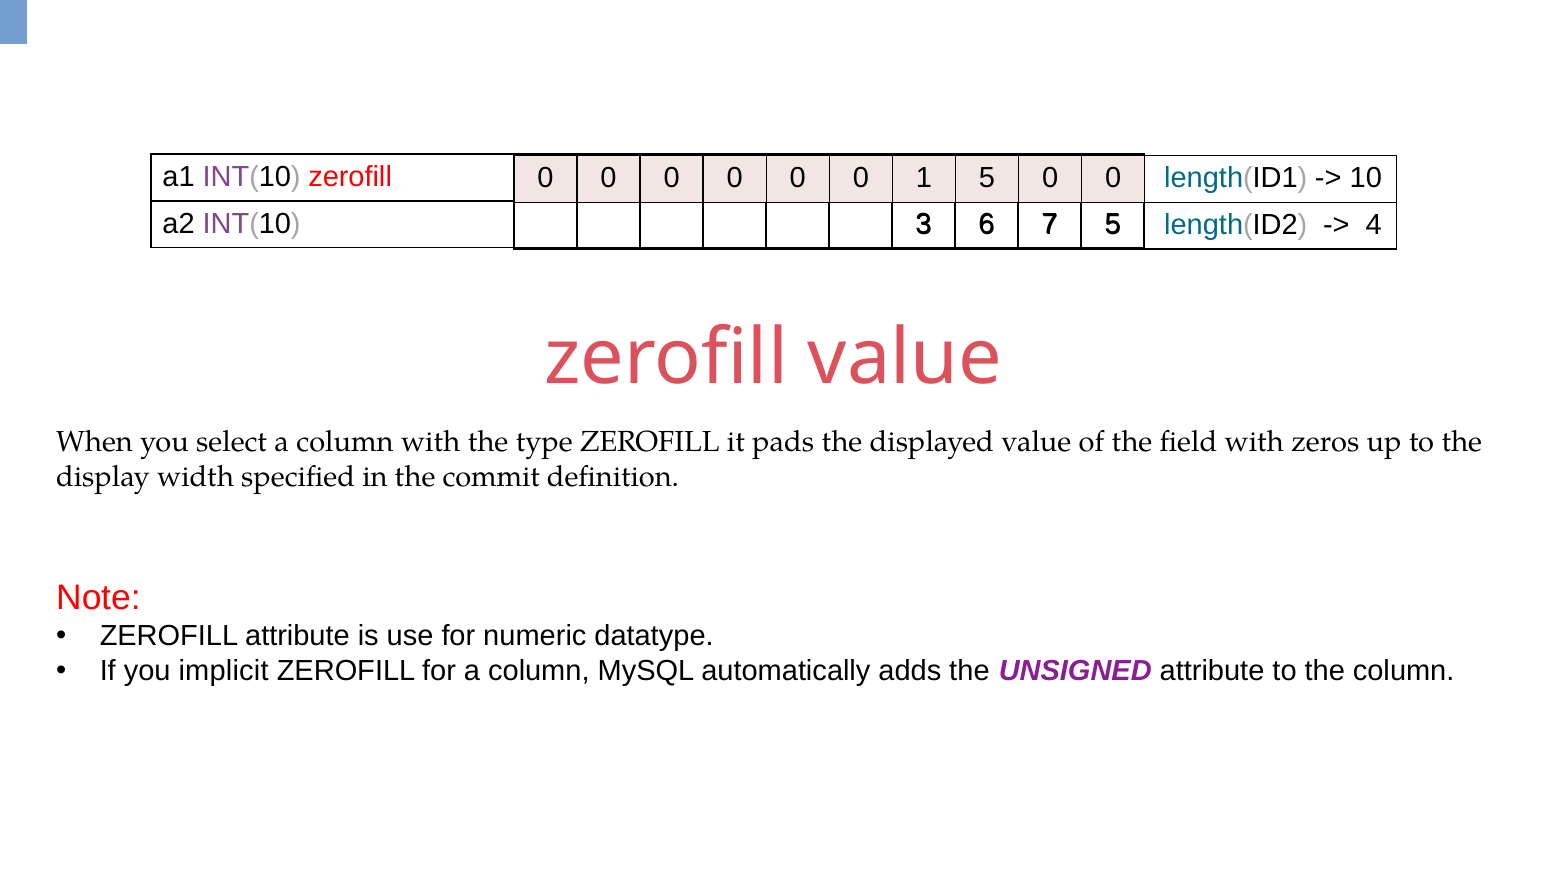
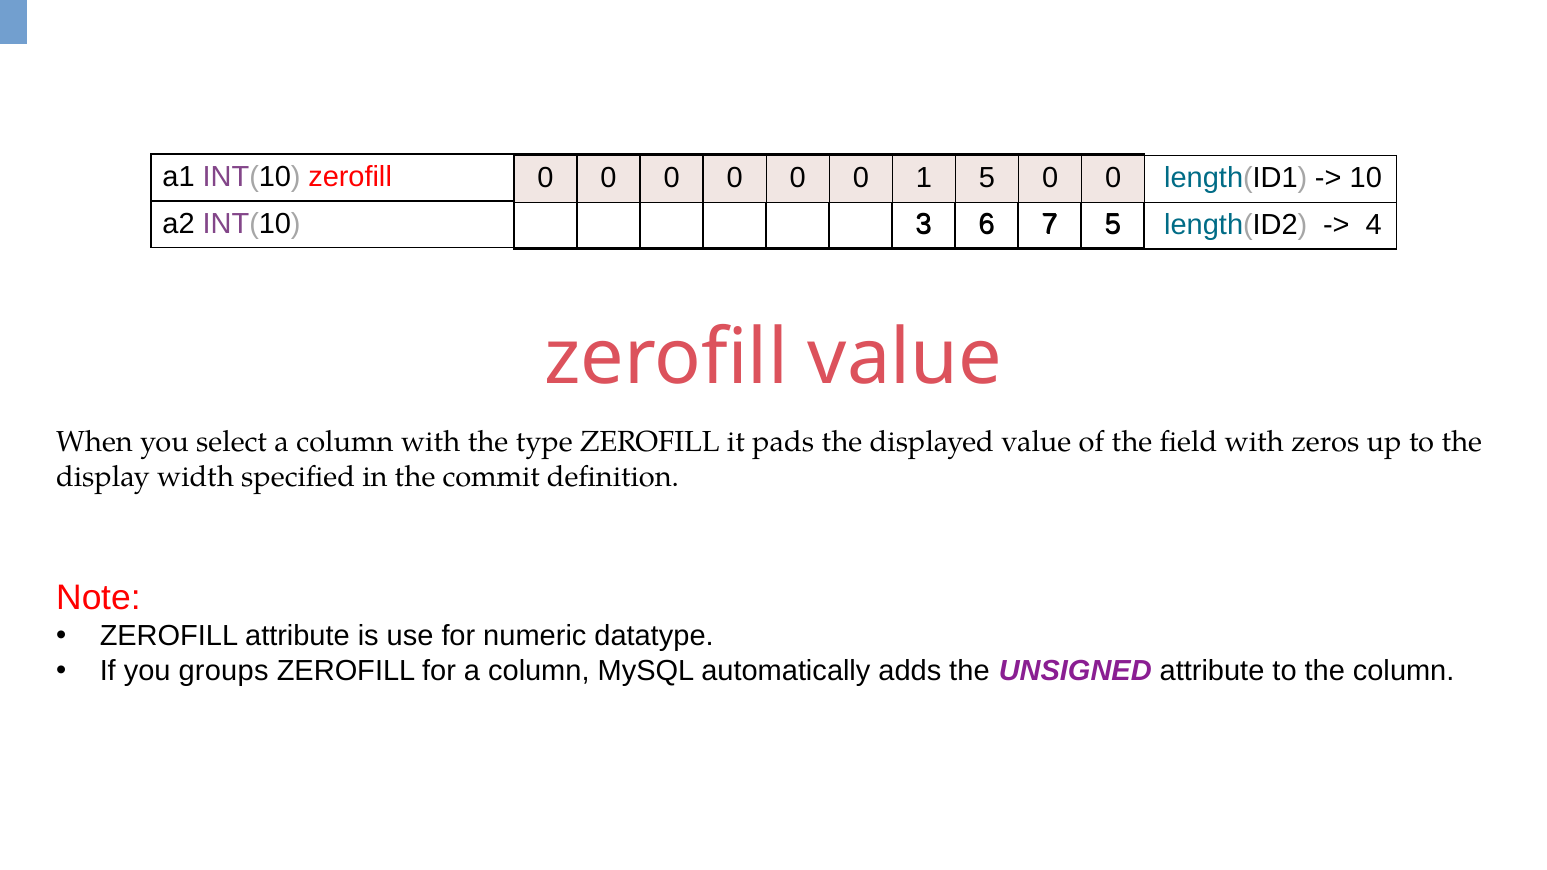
implicit: implicit -> groups (224, 671)
